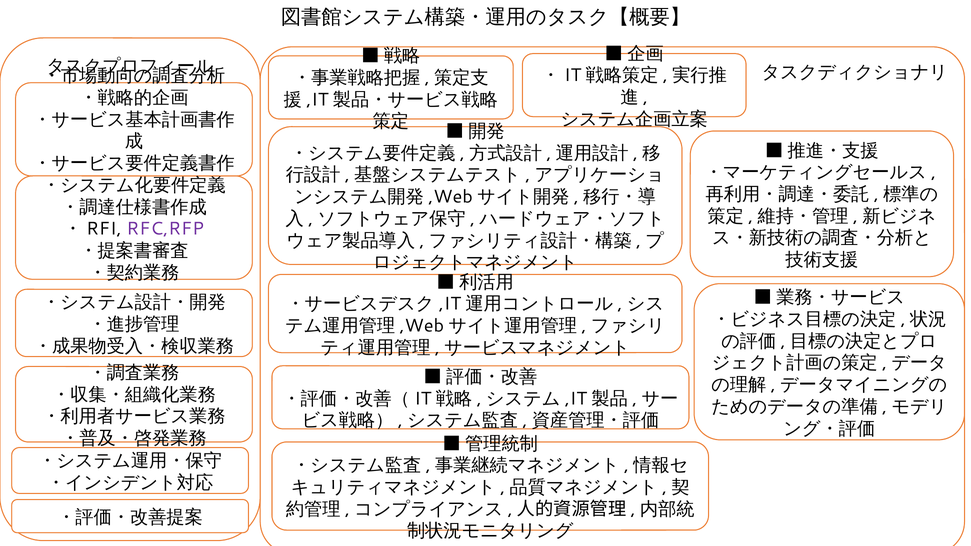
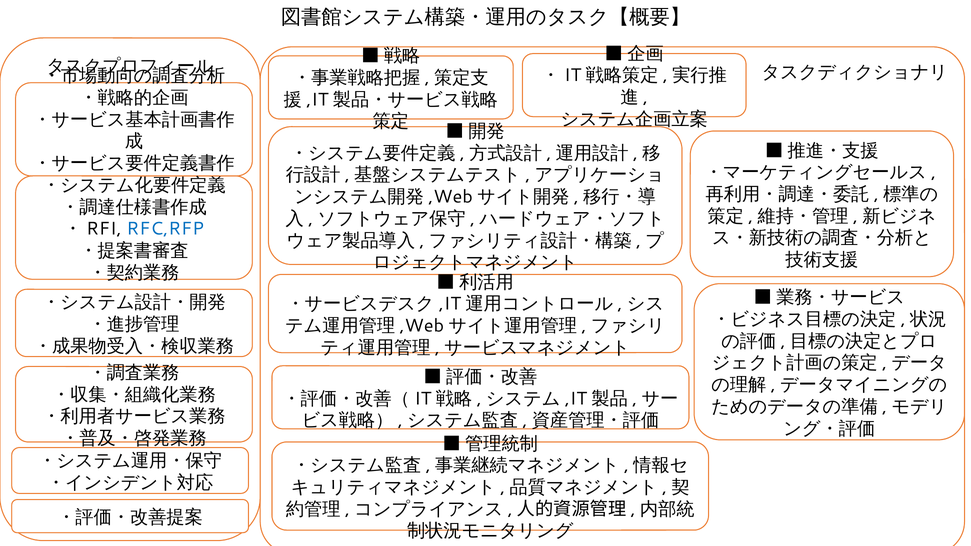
RFC,RFP colour: purple -> blue (165, 229)
